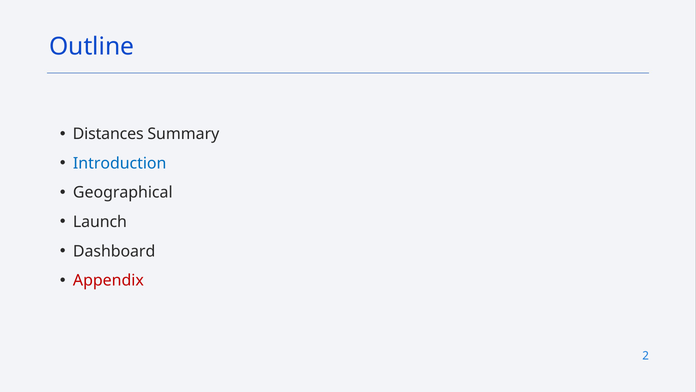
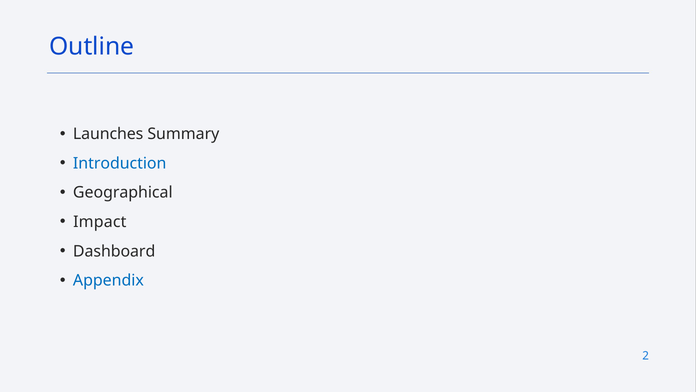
Distances: Distances -> Launches (108, 134)
Launch: Launch -> Impact (100, 222)
Appendix colour: red -> blue (108, 280)
